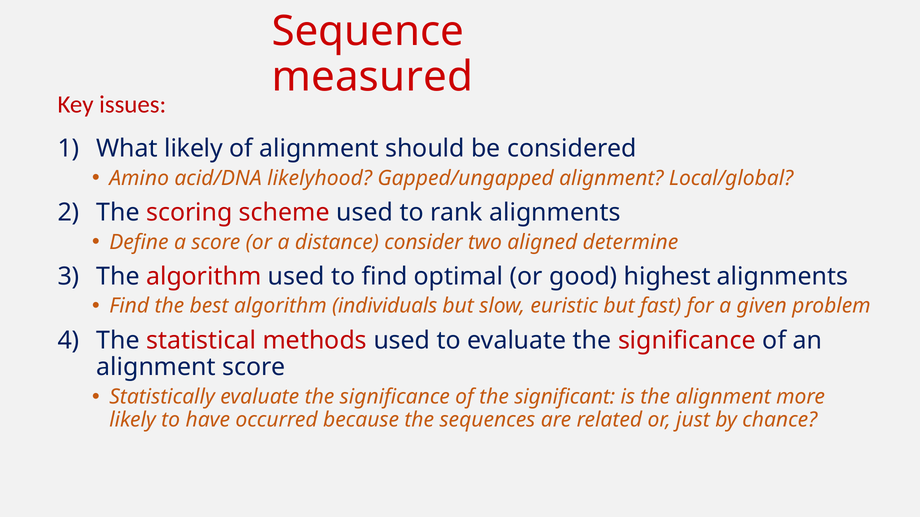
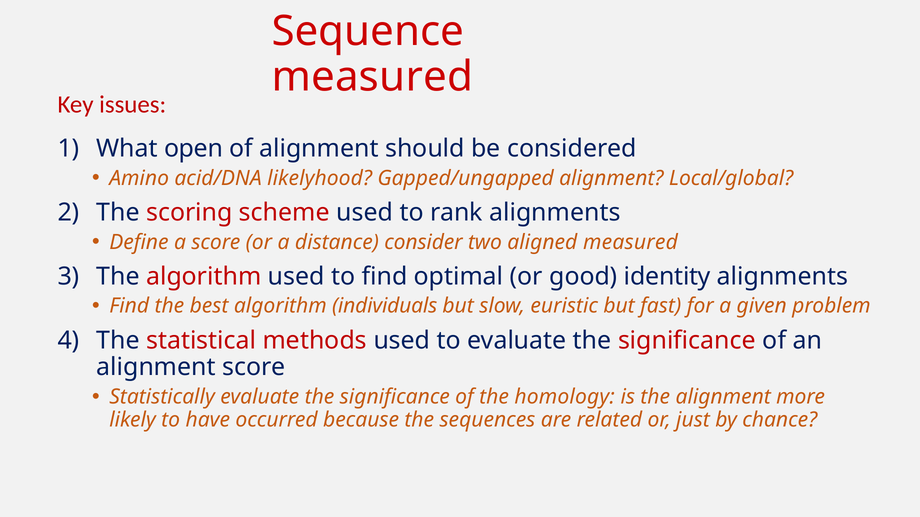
What likely: likely -> open (194, 149)
aligned determine: determine -> measured (630, 242)
highest: highest -> identity (667, 277)
significant: significant -> homology (565, 397)
